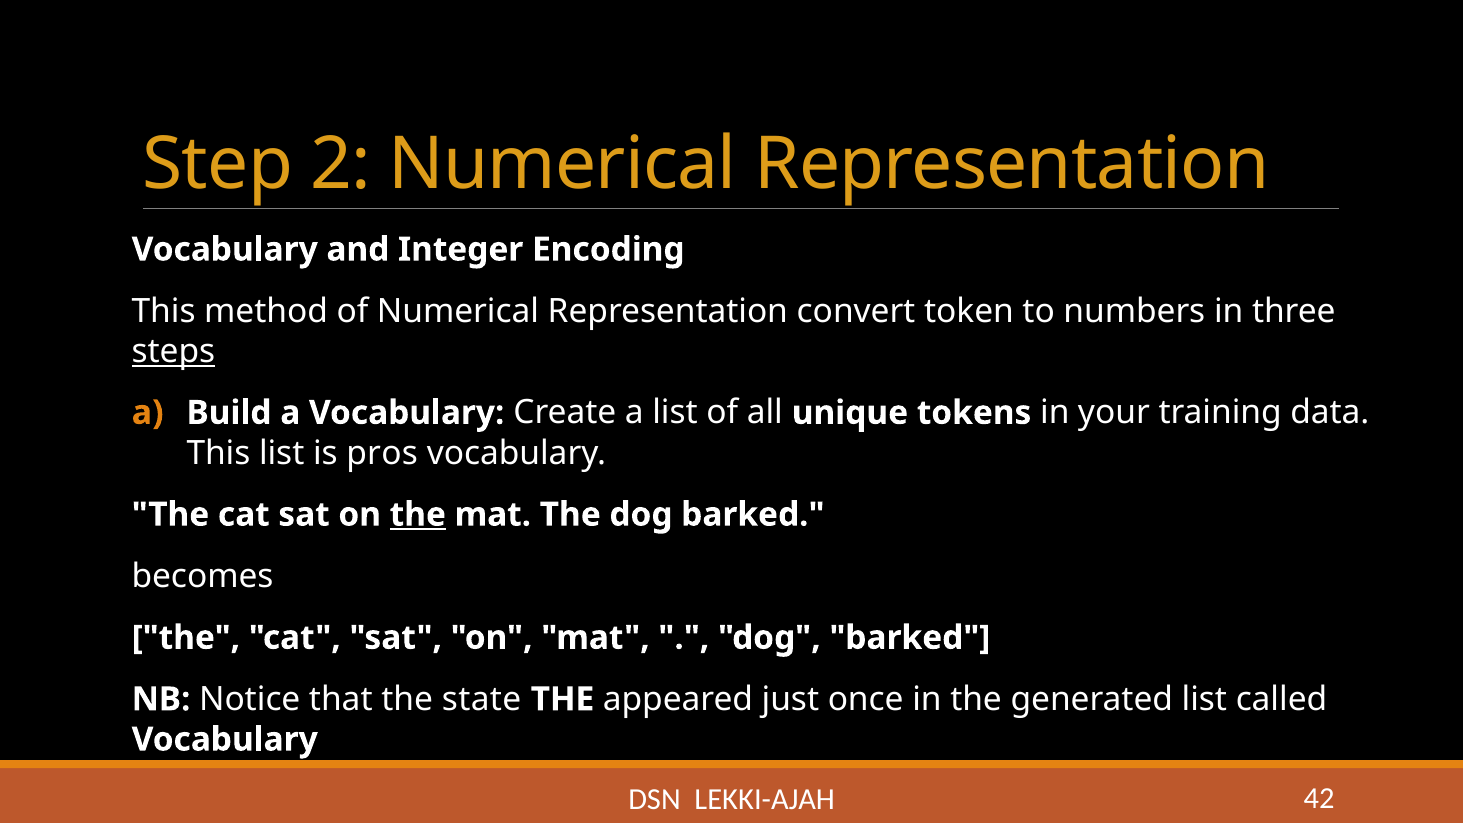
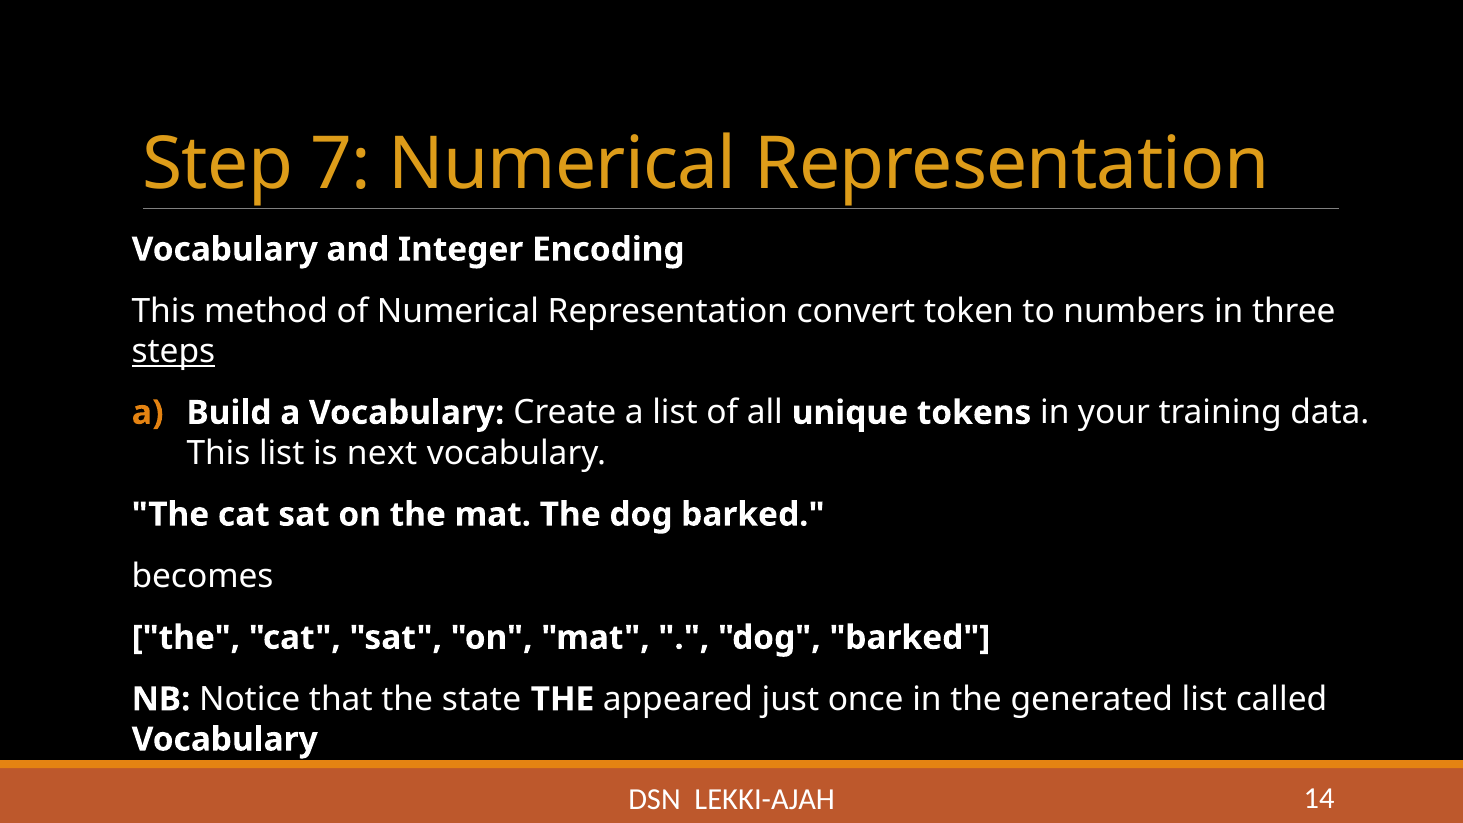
2: 2 -> 7 (341, 164)
pros: pros -> next (382, 453)
the underline: present -> none (418, 515)
42: 42 -> 14 (1319, 799)
